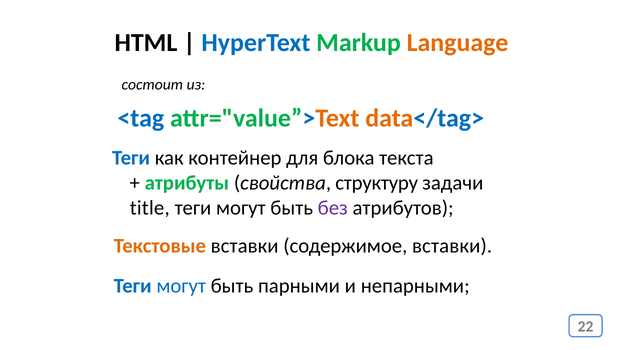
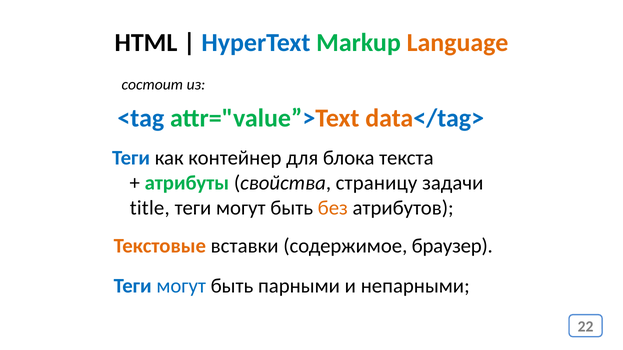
структуру: структуру -> страницу (377, 183)
без colour: purple -> orange (333, 208)
содержимое вставки: вставки -> браузер (452, 246)
